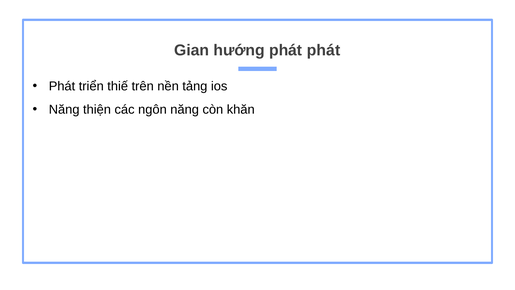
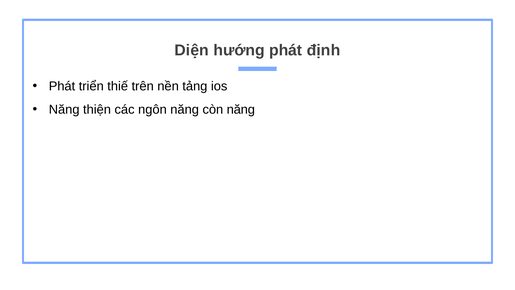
Gian: Gian -> Diện (192, 50)
phát phát: phát -> định (324, 50)
còn khăn: khăn -> năng (241, 109)
